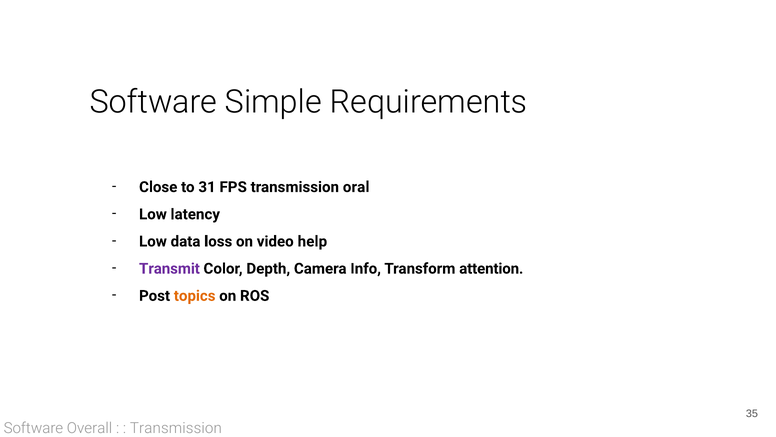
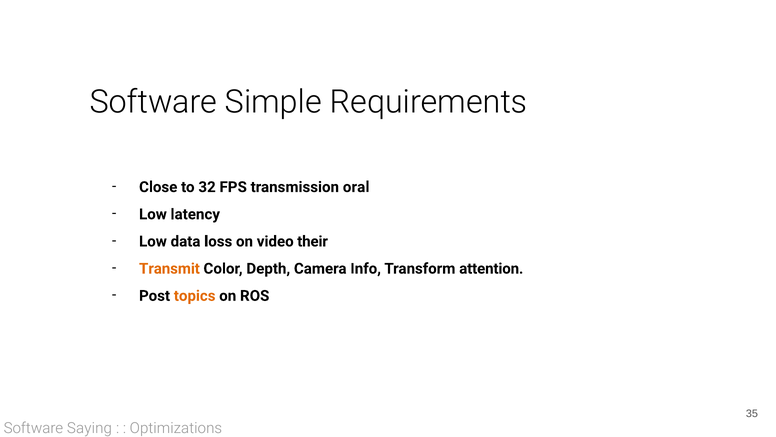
31: 31 -> 32 (207, 187)
help: help -> their (313, 241)
Transmit colour: purple -> orange (169, 268)
Overall: Overall -> Saying (89, 428)
Transmission: Transmission -> Optimizations (176, 428)
